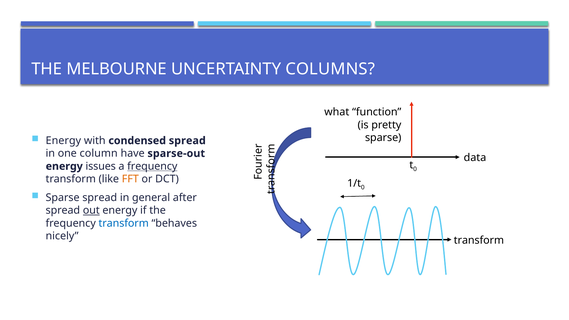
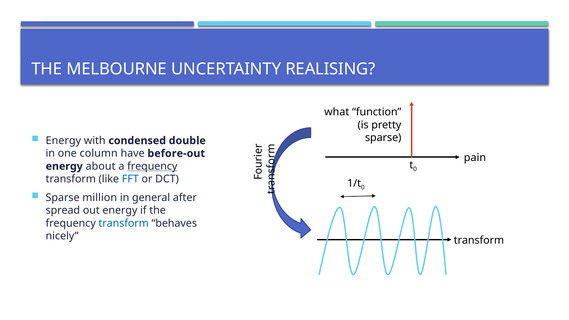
COLUMNS: COLUMNS -> REALISING (330, 69)
condensed spread: spread -> double (187, 141)
sparse-out: sparse-out -> before-out (176, 153)
data: data -> pain (475, 158)
issues: issues -> about (101, 166)
FFT colour: orange -> blue (130, 179)
Sparse spread: spread -> million (100, 198)
out underline: present -> none (91, 210)
